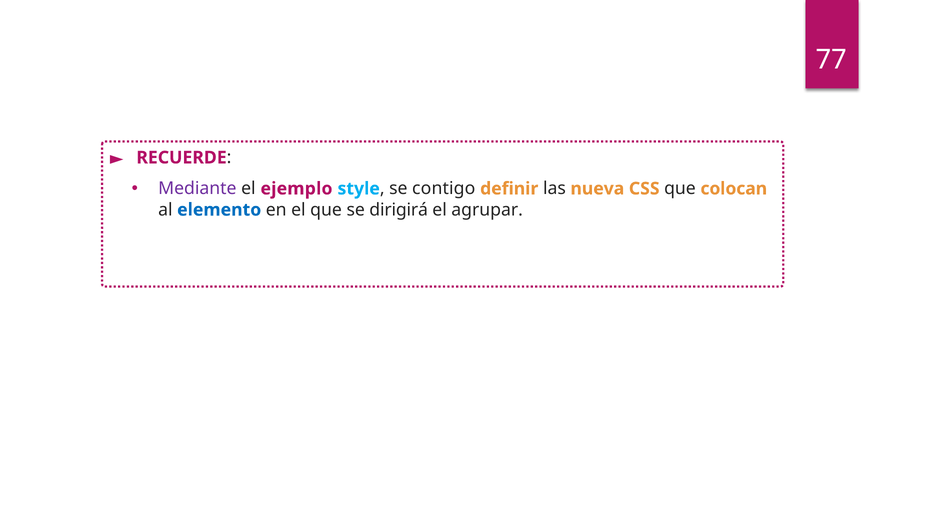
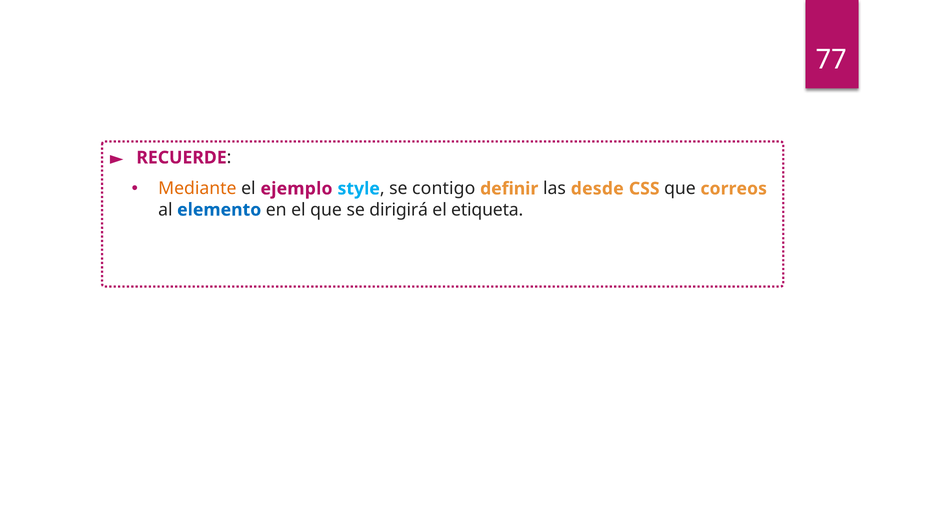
Mediante colour: purple -> orange (197, 188)
nueva: nueva -> desde (597, 188)
colocan: colocan -> correos (734, 188)
agrupar: agrupar -> etiqueta (487, 210)
